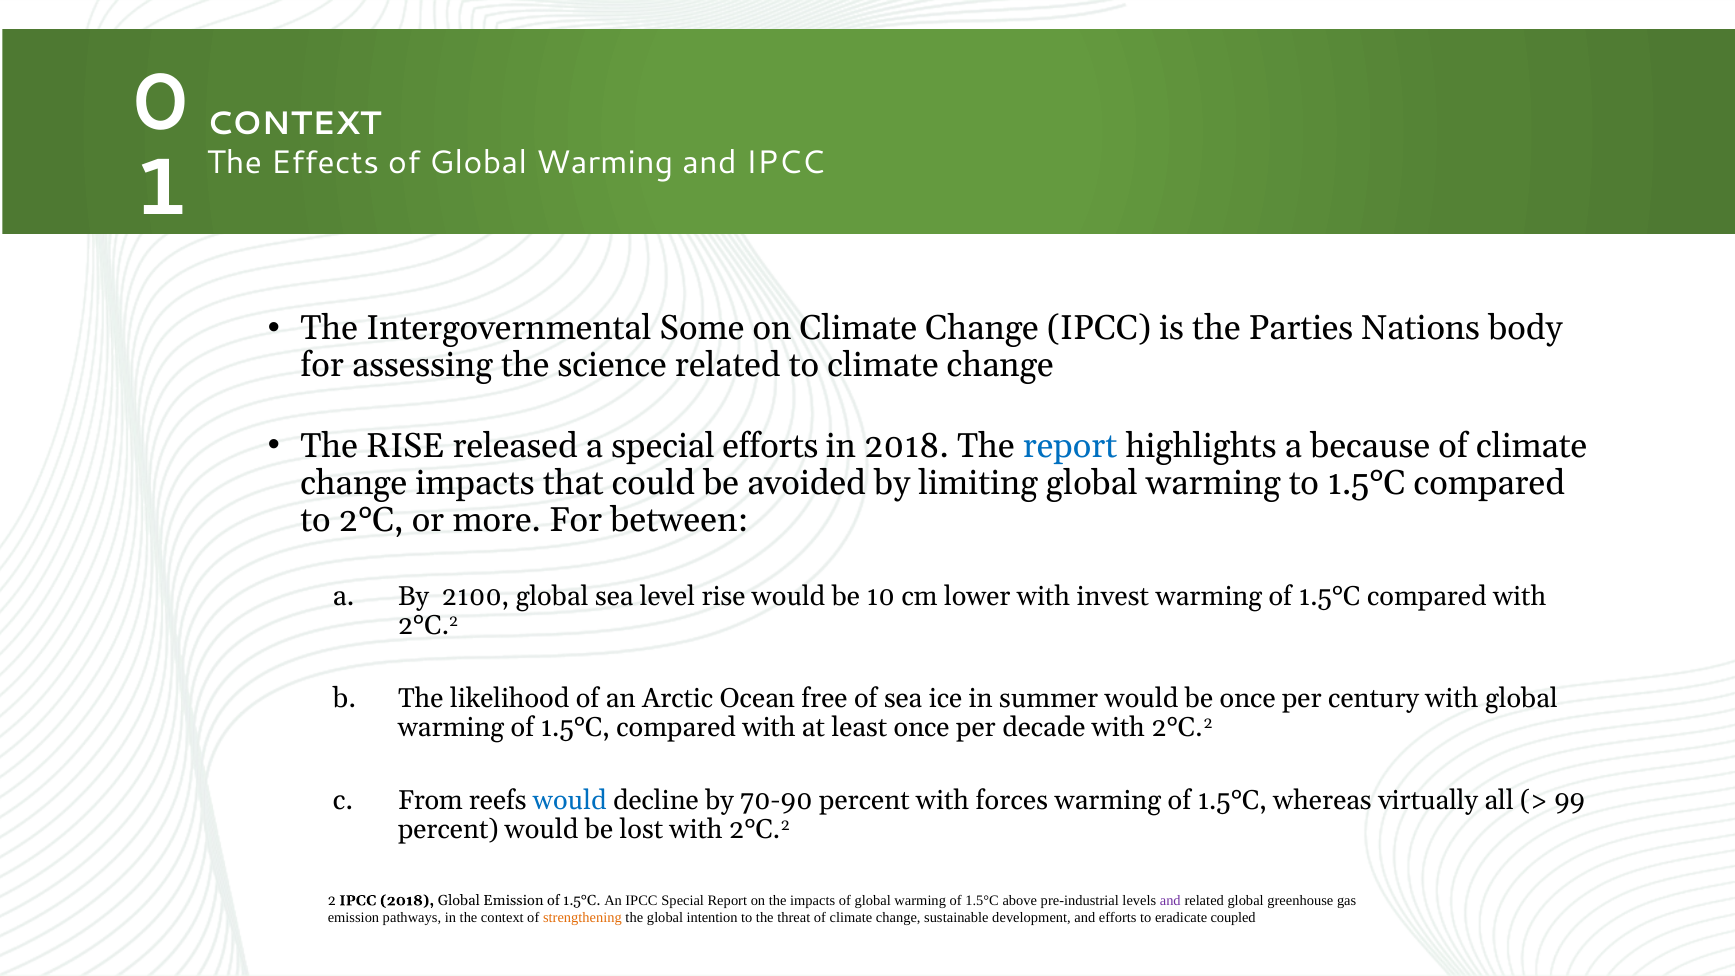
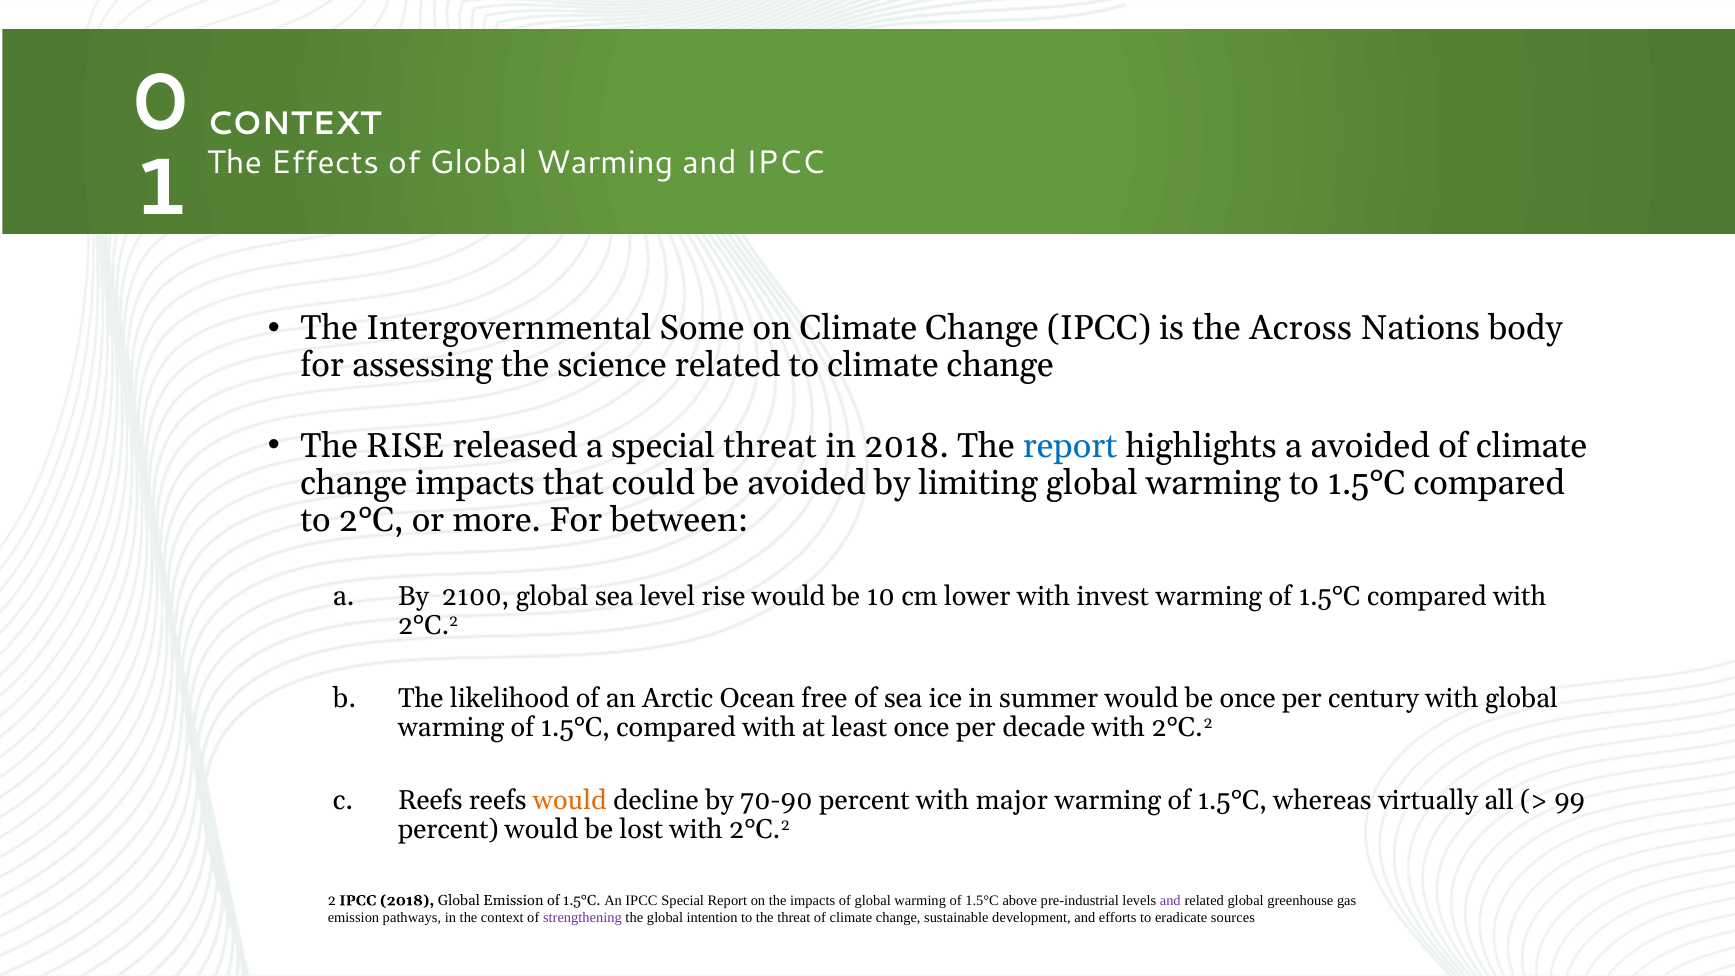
Parties: Parties -> Across (1301, 328)
special efforts: efforts -> threat (770, 446)
a because: because -> avoided (1370, 446)
From: From -> Reefs (430, 800)
would colour: blue -> orange (570, 800)
forces: forces -> major (1012, 800)
strengthening colour: orange -> purple (582, 918)
coupled: coupled -> sources (1233, 918)
